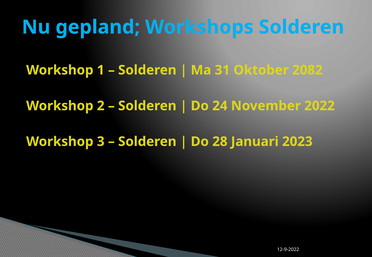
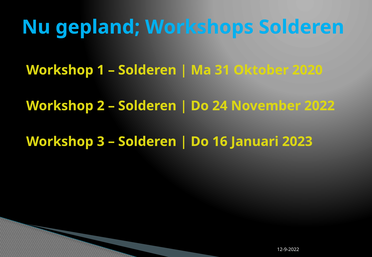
2082: 2082 -> 2020 (307, 70)
28: 28 -> 16 (220, 142)
